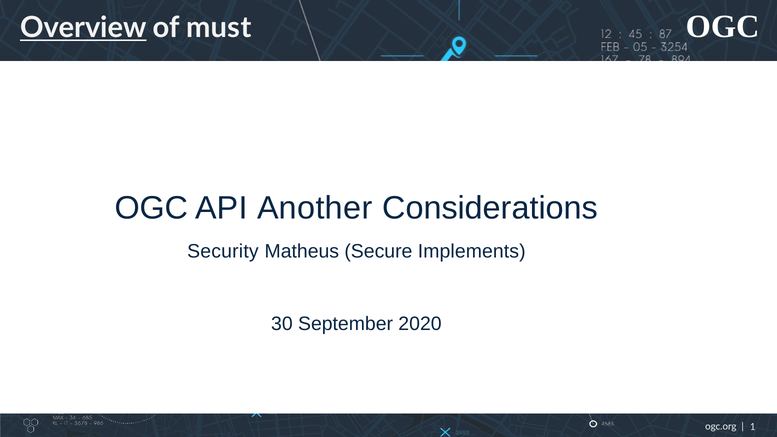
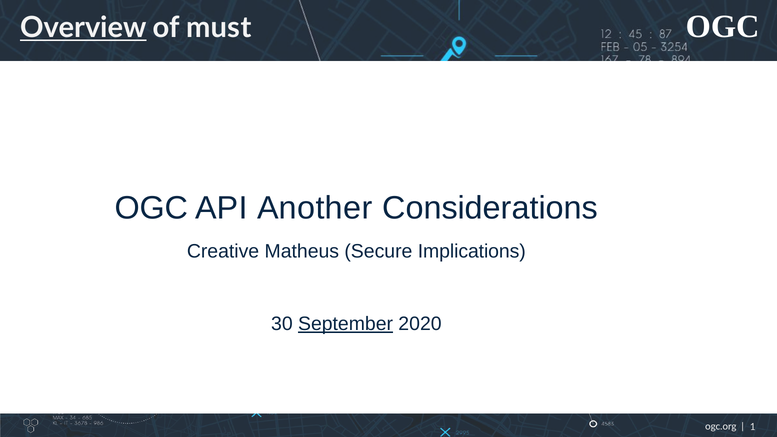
Security: Security -> Creative (223, 251)
Implements: Implements -> Implications (472, 251)
September underline: none -> present (346, 324)
